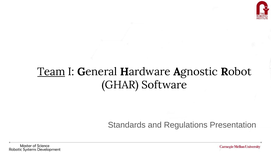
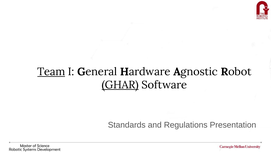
GHAR underline: none -> present (120, 85)
